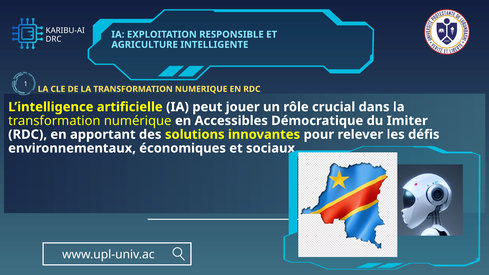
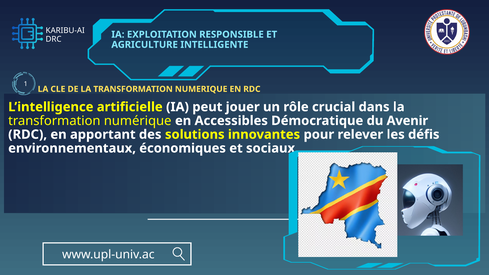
Imiter: Imiter -> Avenir (407, 121)
